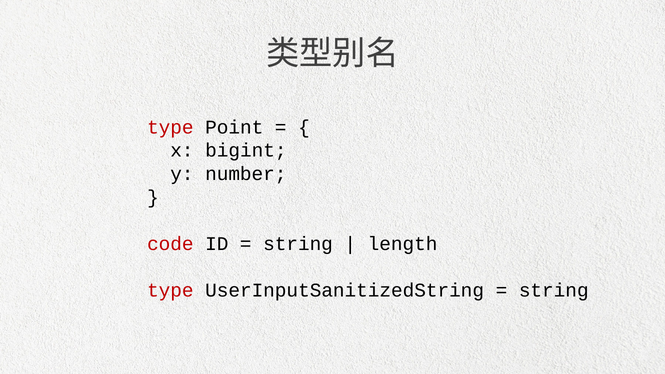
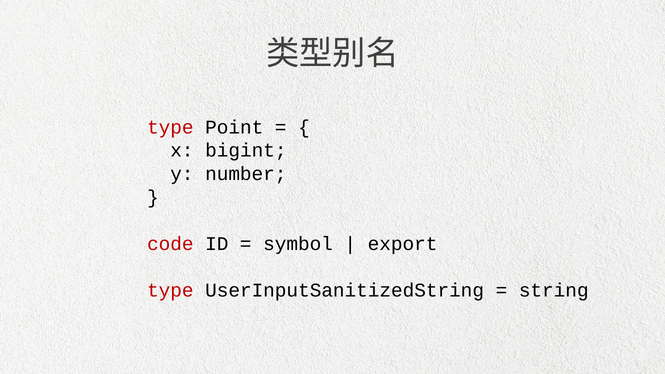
string: string -> symbol (298, 244)
length: length -> export (403, 244)
